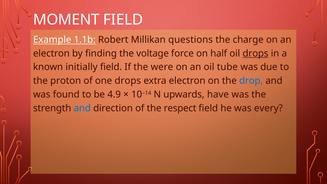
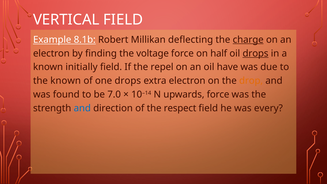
MOMENT: MOMENT -> VERTICAL (66, 20)
1.1b: 1.1b -> 8.1b (85, 40)
questions: questions -> deflecting (191, 40)
charge underline: none -> present (248, 40)
were: were -> repel (162, 67)
tube: tube -> have (227, 67)
the proton: proton -> known (66, 81)
drop colour: blue -> orange (251, 81)
4.9: 4.9 -> 7.0 (114, 94)
upwards have: have -> force (218, 94)
